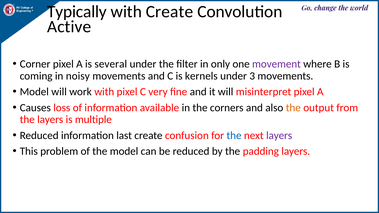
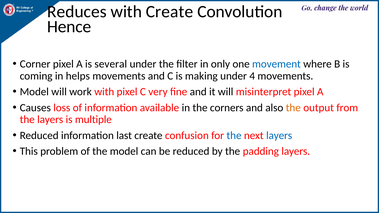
Typically: Typically -> Reduces (77, 12)
Active: Active -> Hence (69, 27)
movement colour: purple -> blue (276, 64)
noisy: noisy -> helps (78, 76)
kernels: kernels -> making (201, 76)
3: 3 -> 4 (252, 76)
layers colour: purple -> blue (279, 135)
